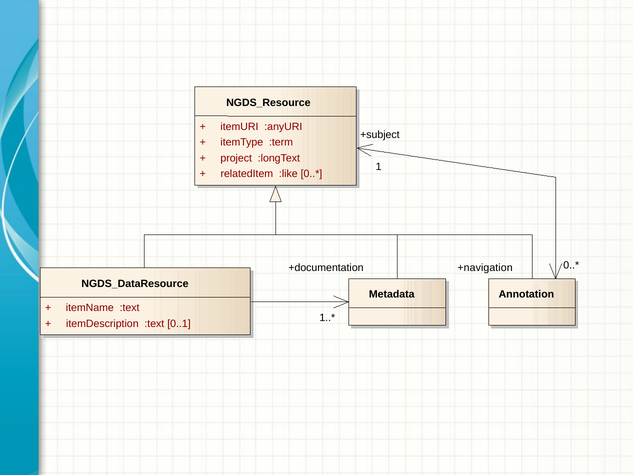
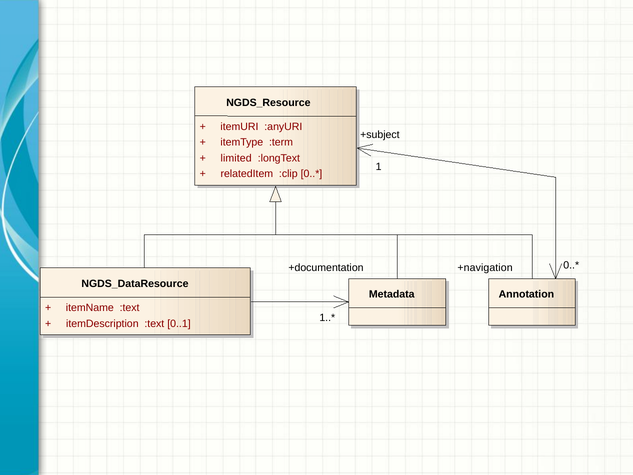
project: project -> limited (236, 158)
:like: :like -> :clip (288, 174)
